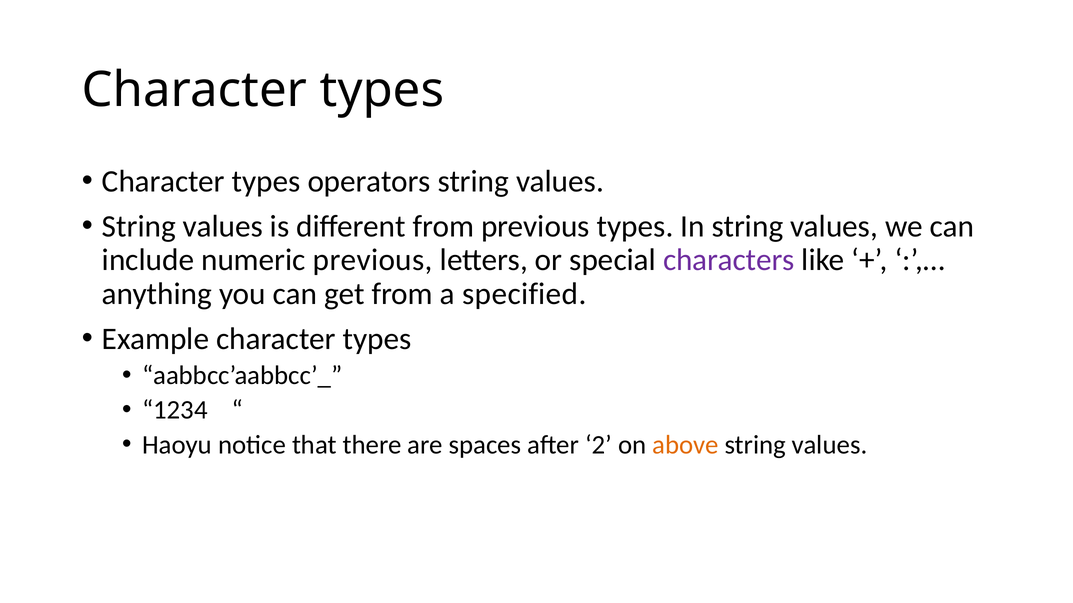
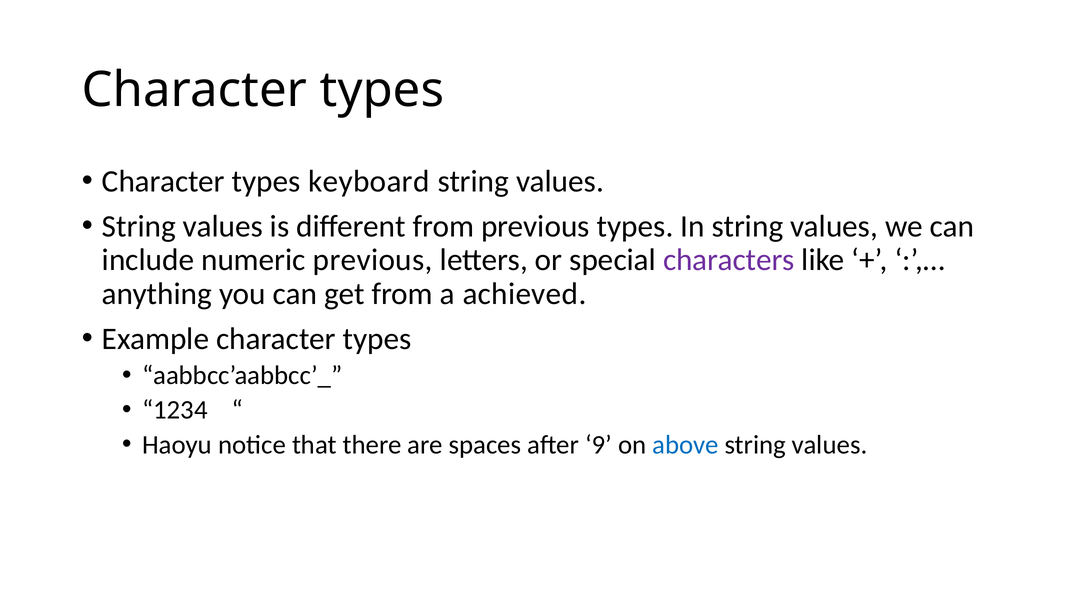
operators: operators -> keyboard (369, 181)
specified: specified -> achieved (524, 294)
2: 2 -> 9 (598, 445)
above colour: orange -> blue (685, 445)
